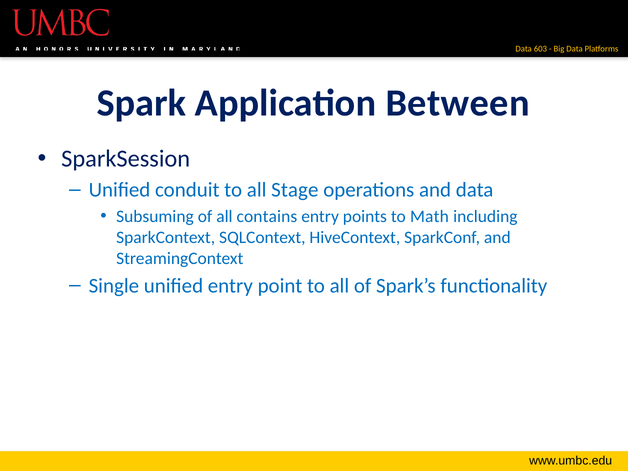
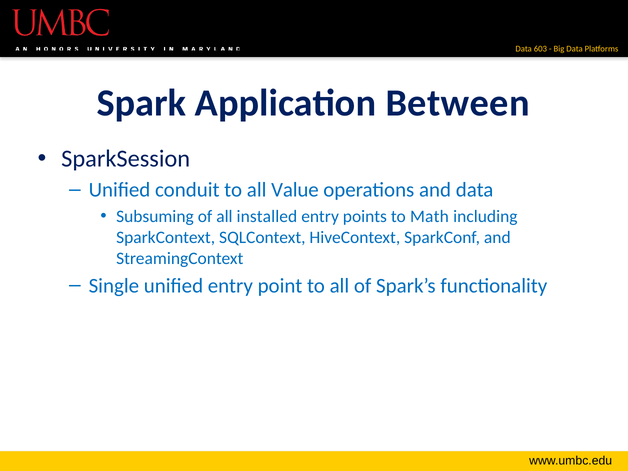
Stage: Stage -> Value (295, 190)
contains: contains -> installed (267, 216)
